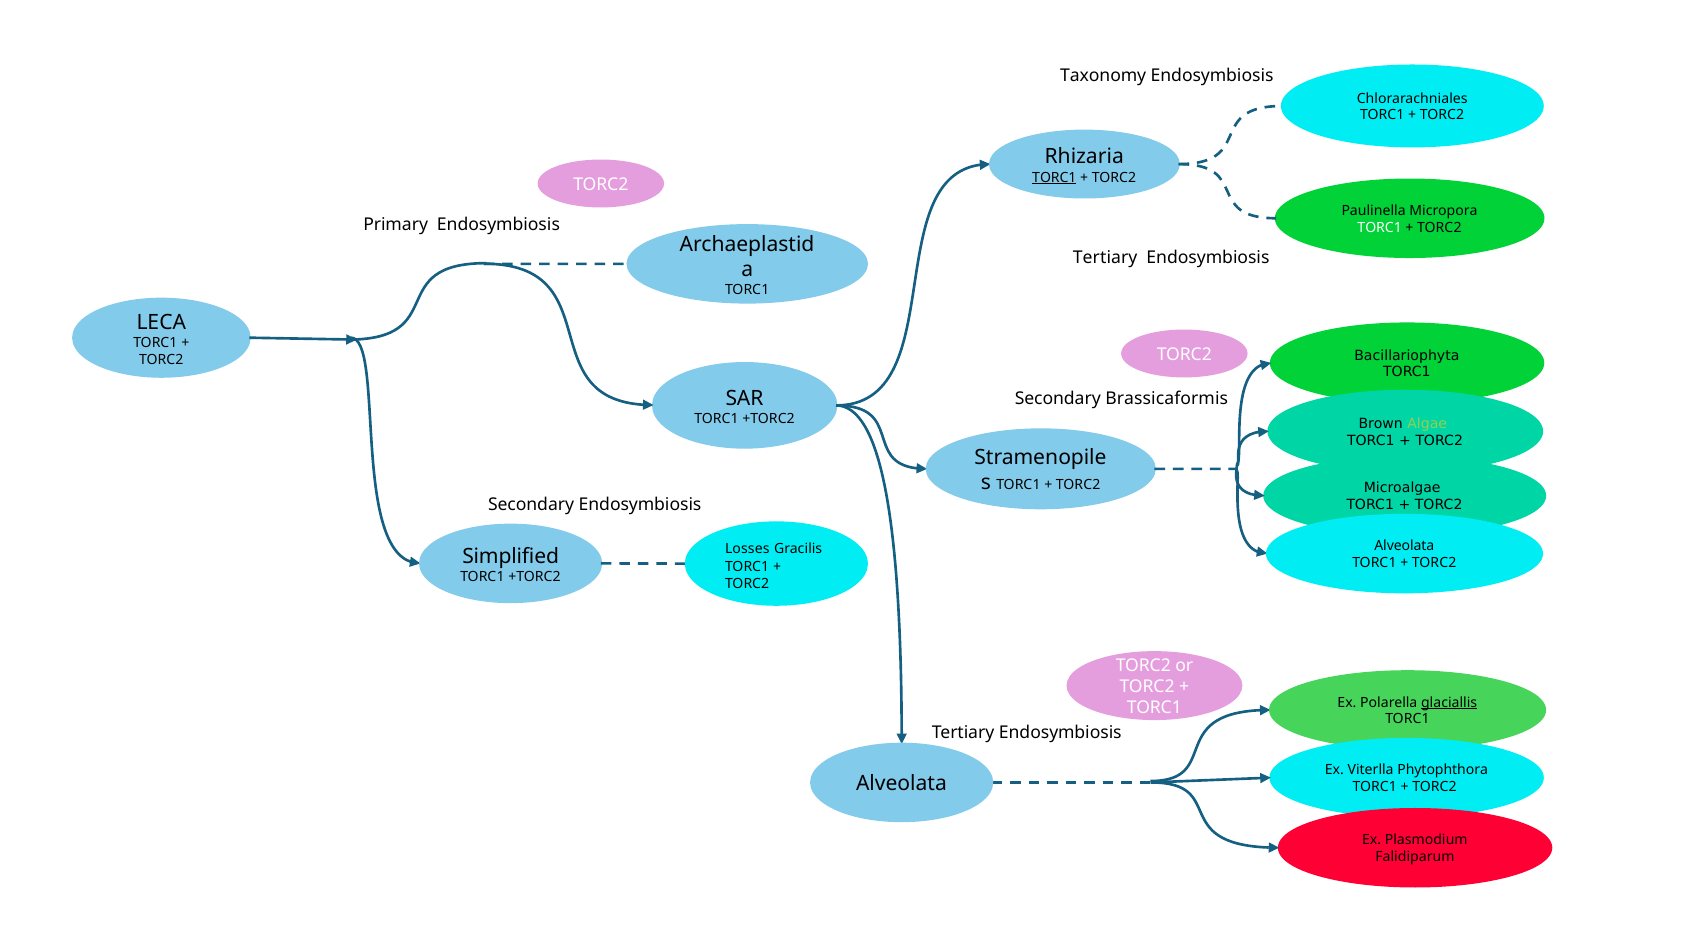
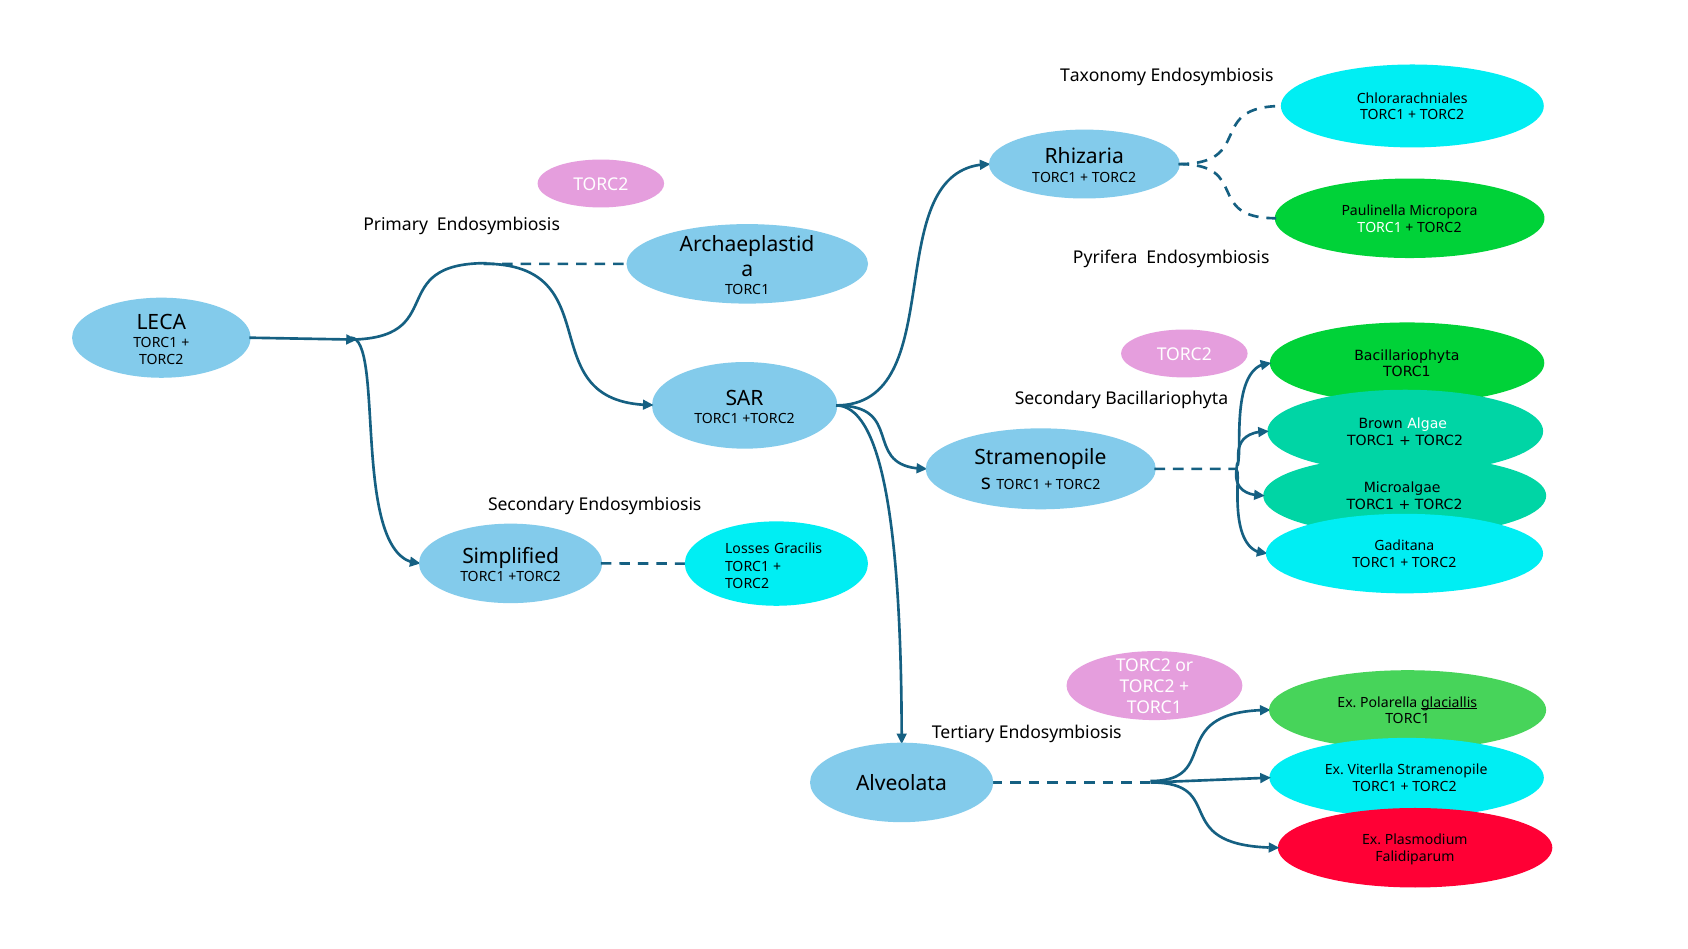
TORC1 underline: present -> none (1054, 178)
Tertiary: Tertiary -> Pyrifera (1105, 257)
Secondary Brassicaformis: Brassicaformis -> Bacillariophyta (1167, 399)
Algae colour: light green -> white (1427, 424)
Alveolata: Alveolata -> Gaditana (1404, 546)
Viterlla Phytophthora: Phytophthora -> Stramenopile (1443, 771)
